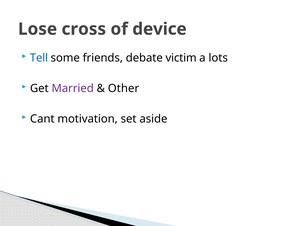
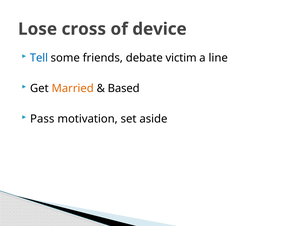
lots: lots -> line (218, 58)
Married colour: purple -> orange (73, 88)
Other: Other -> Based (124, 88)
Cant: Cant -> Pass (42, 119)
